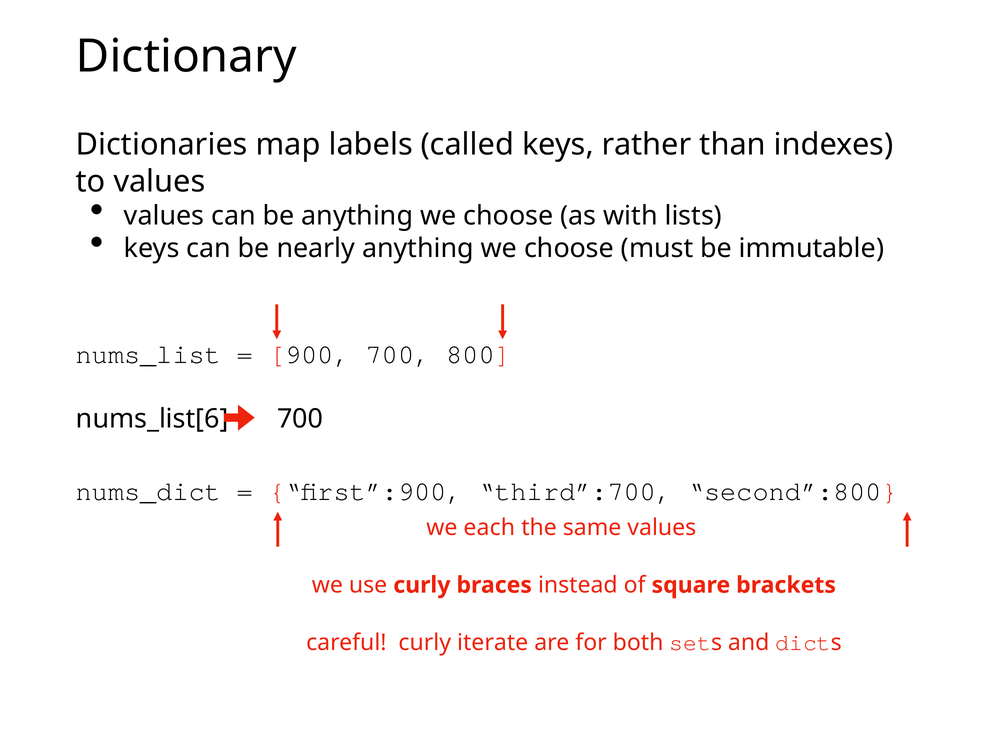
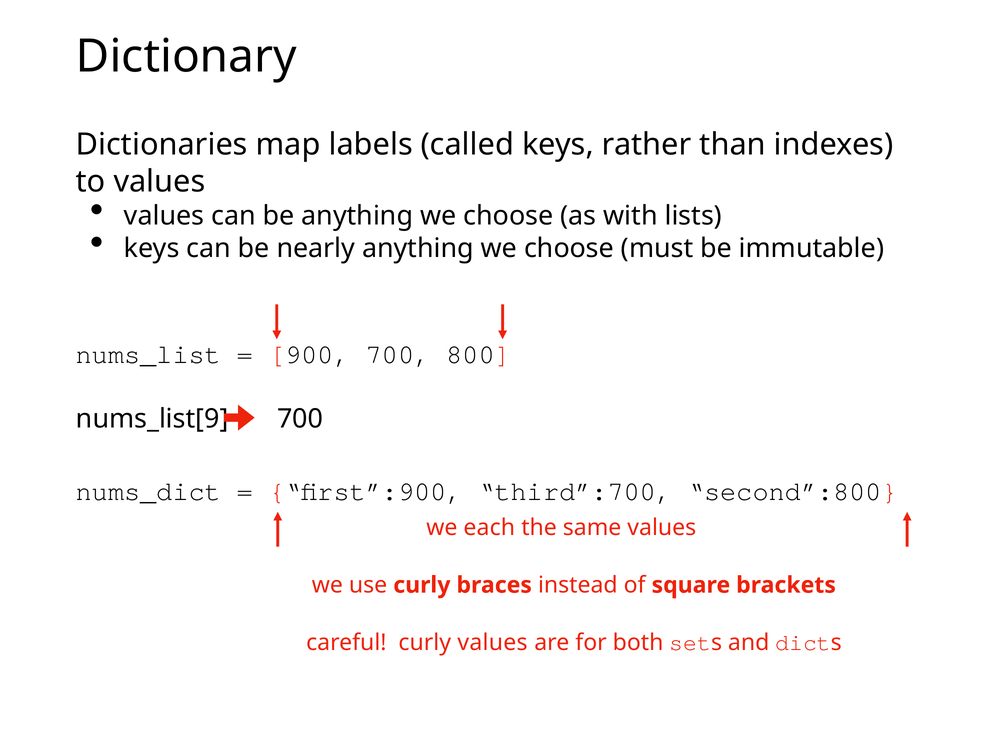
nums_list[6: nums_list[6 -> nums_list[9 (152, 419)
curly iterate: iterate -> values (493, 643)
